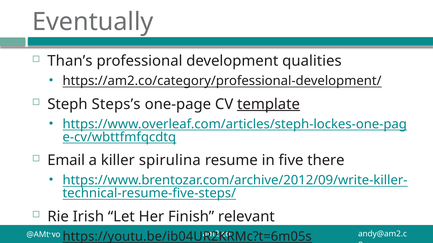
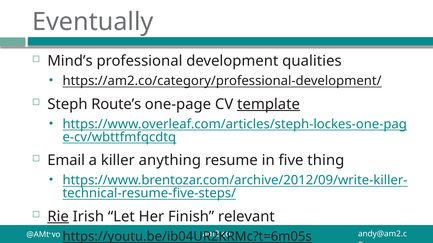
Than’s: Than’s -> Mind’s (70, 61)
Steps’s: Steps’s -> Route’s (116, 104)
spirulina: spirulina -> anything (170, 161)
there: there -> thing (326, 161)
Rie underline: none -> present (58, 217)
